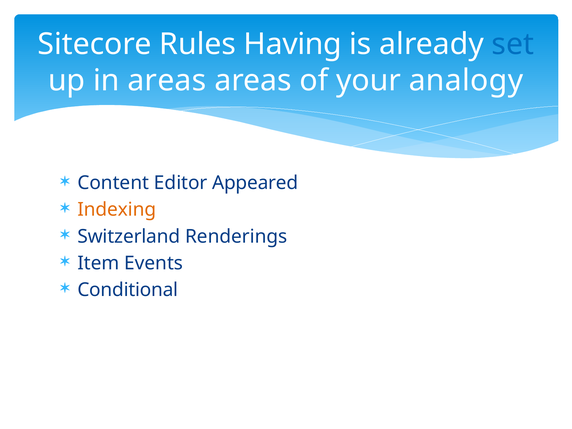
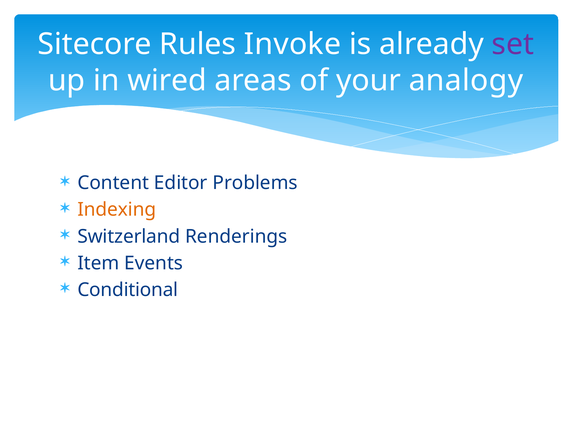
Having: Having -> Invoke (292, 44)
set colour: blue -> purple (513, 44)
in areas: areas -> wired (167, 81)
Appeared: Appeared -> Problems (255, 183)
